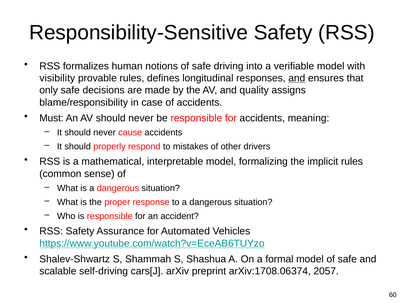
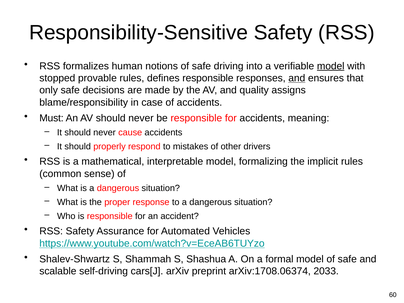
model underline: none -> present (331, 66)
visibility: visibility -> stopped (57, 78)
defines longitudinal: longitudinal -> responsible (208, 78)
2057: 2057 -> 2033 (326, 271)
